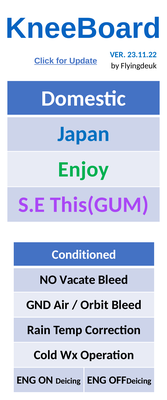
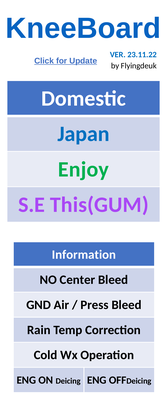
Conditioned: Conditioned -> Information (84, 254)
Vacate: Vacate -> Center (77, 279)
Orbit: Orbit -> Press (94, 304)
